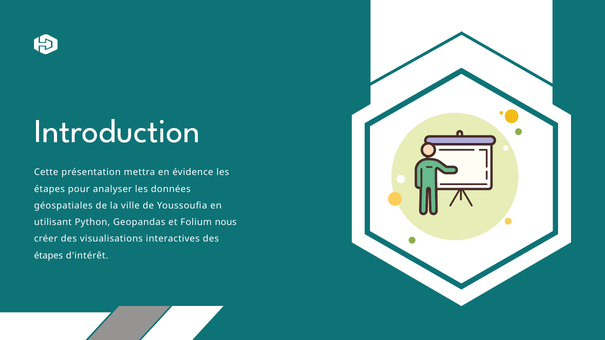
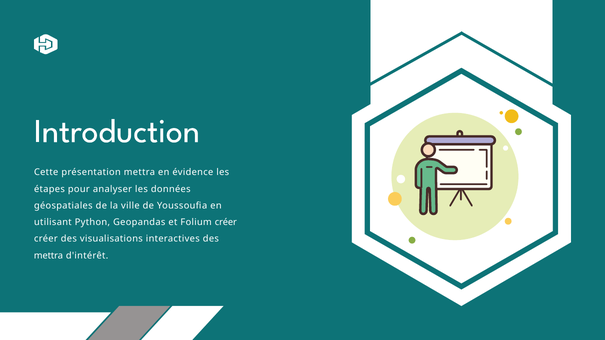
Folium nous: nous -> créer (226, 222)
étapes: étapes -> mettra (49, 256)
